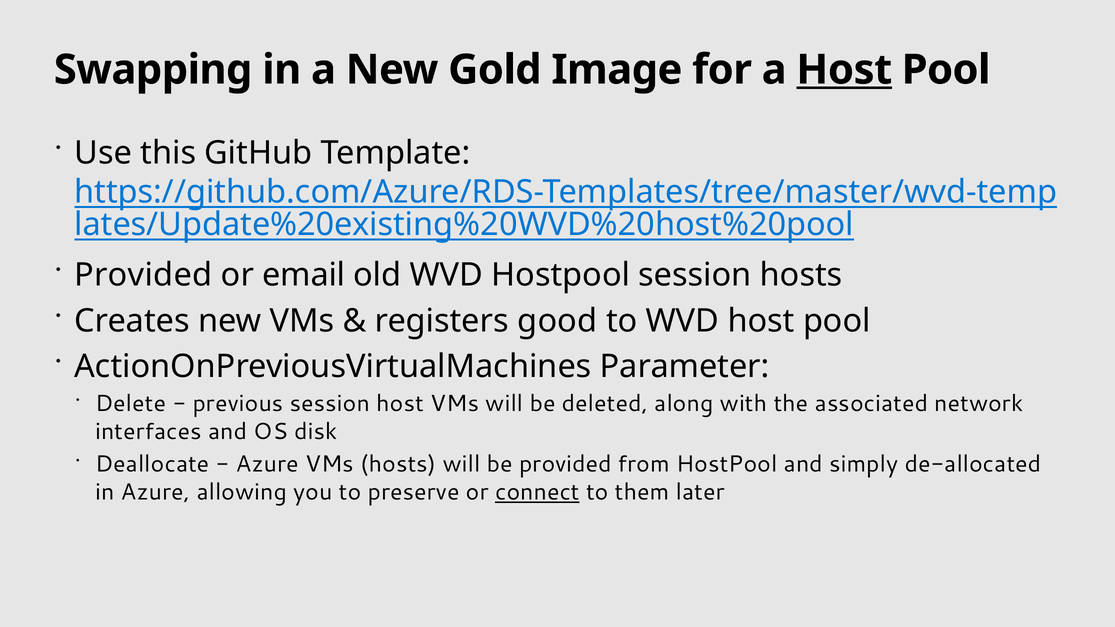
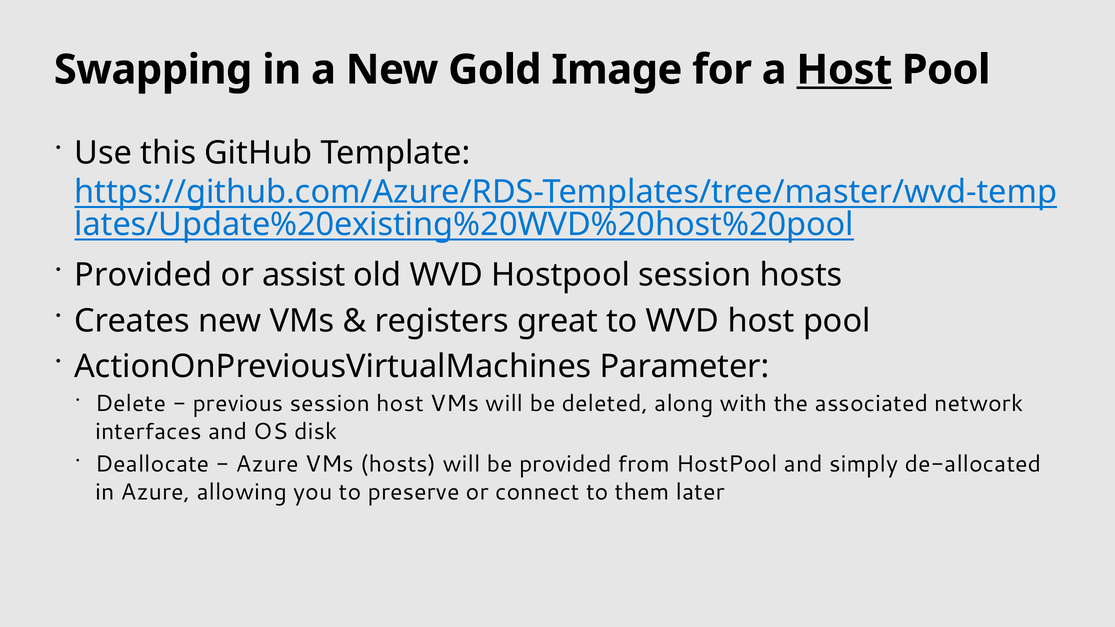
email: email -> assist (304, 275)
good: good -> great (558, 321)
connect underline: present -> none (537, 492)
